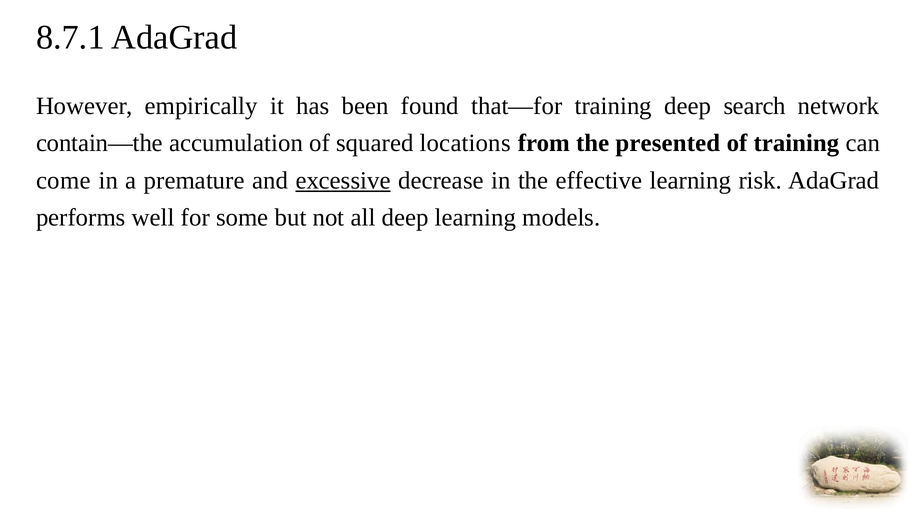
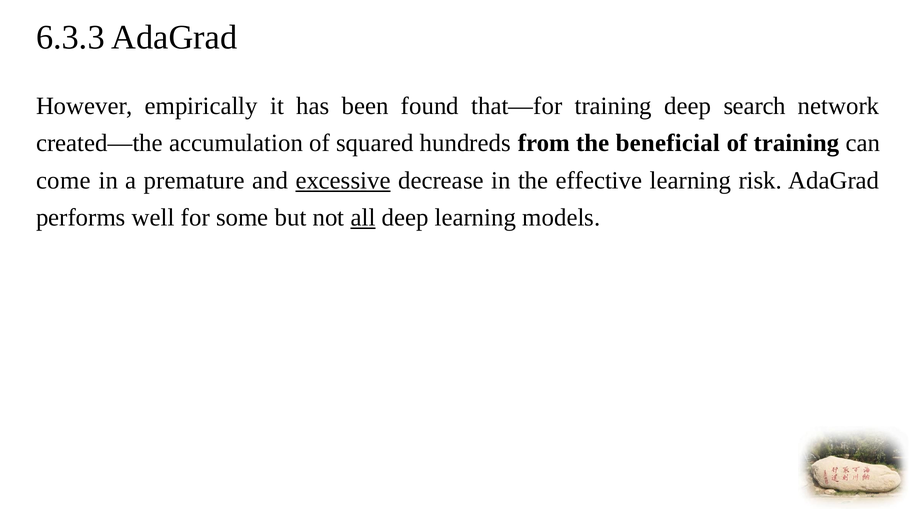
8.7.1: 8.7.1 -> 6.3.3 (70, 37)
contain—the: contain—the -> created—the (99, 143)
locations: locations -> hundreds (465, 143)
presented: presented -> beneficial (668, 143)
all underline: none -> present (363, 218)
